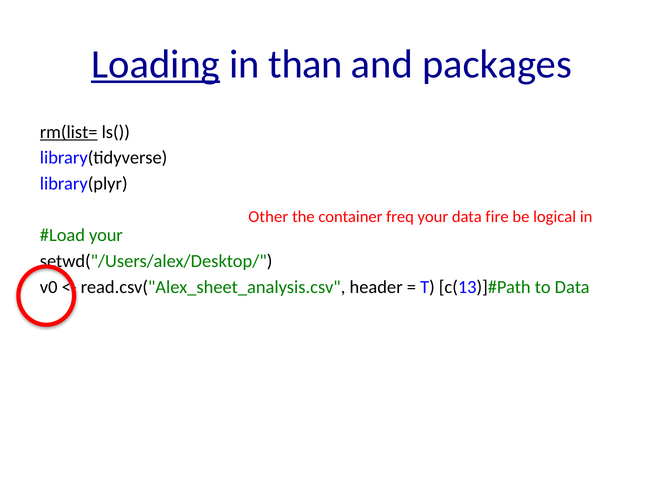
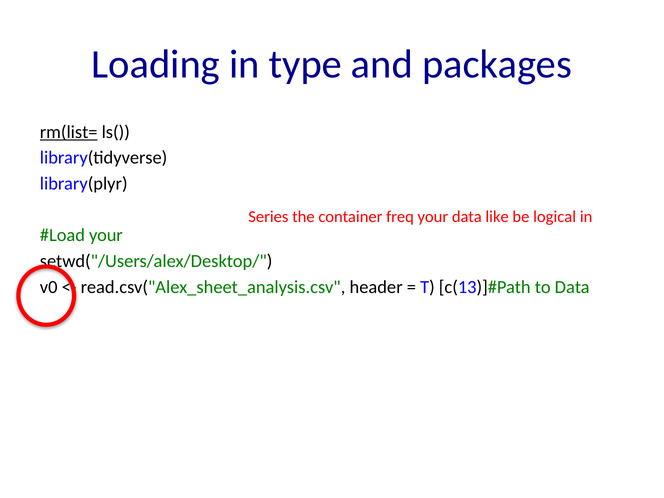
Loading underline: present -> none (156, 64)
than: than -> type (305, 64)
Other: Other -> Series (268, 217)
fire: fire -> like (497, 217)
